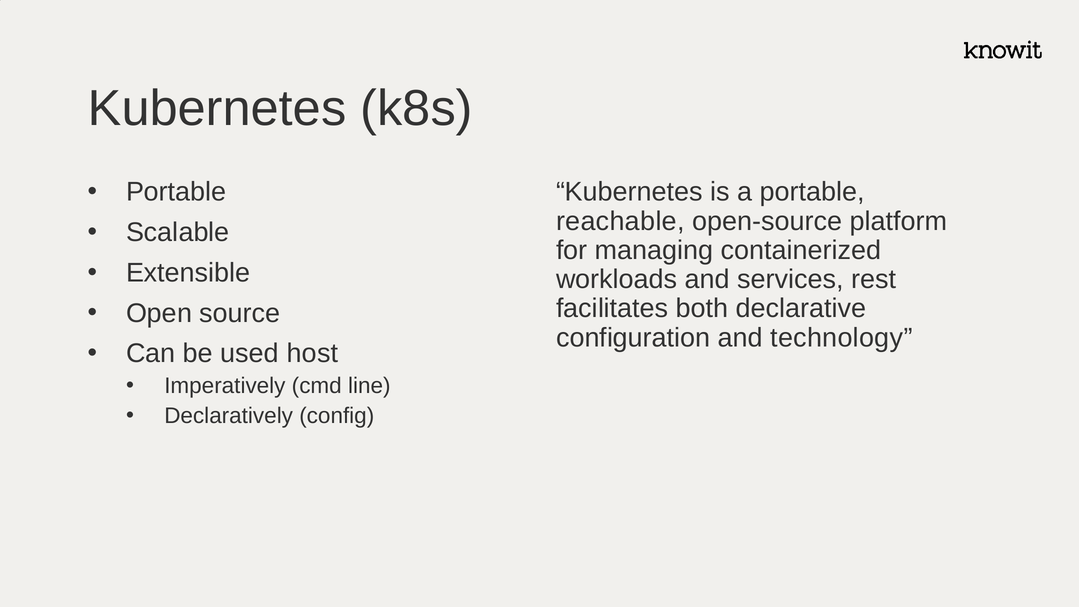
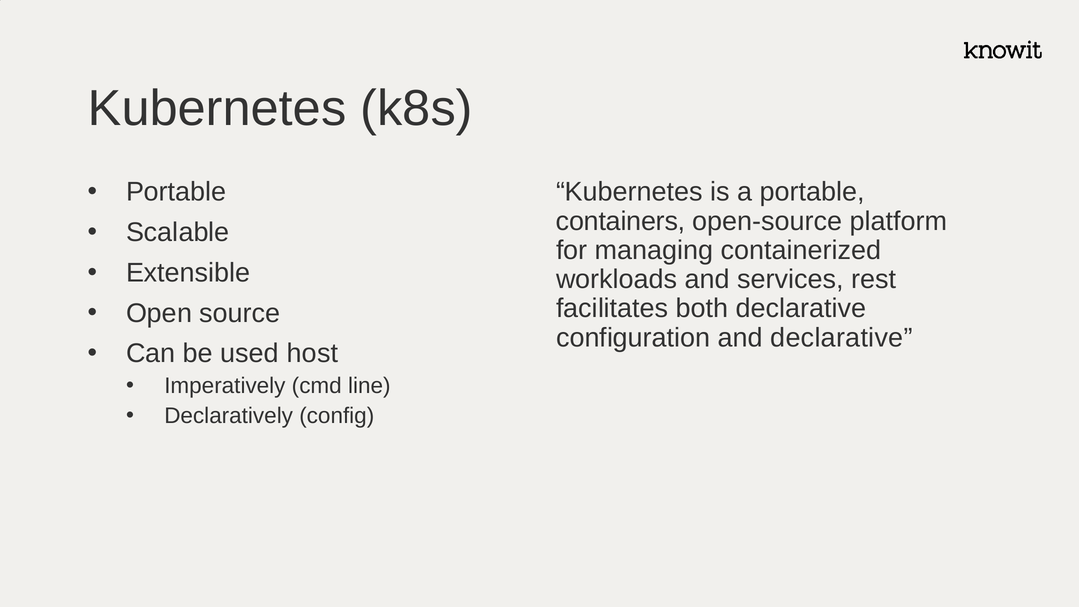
reachable: reachable -> containers (621, 221)
and technology: technology -> declarative (841, 338)
